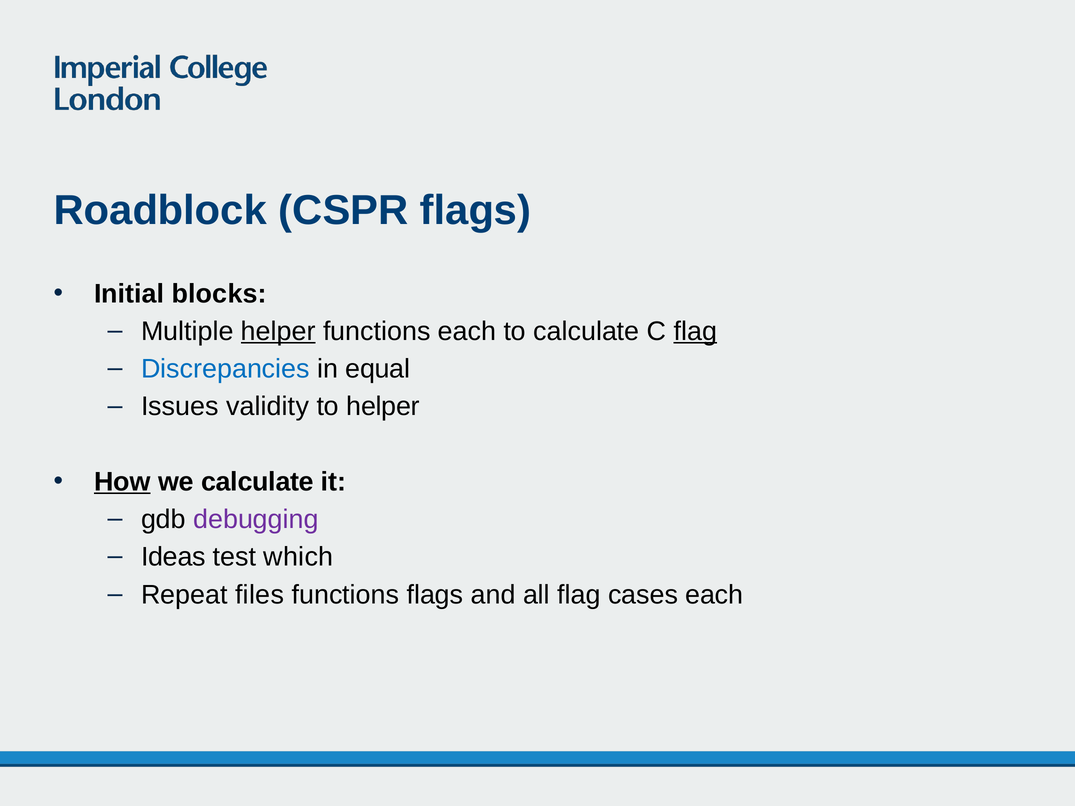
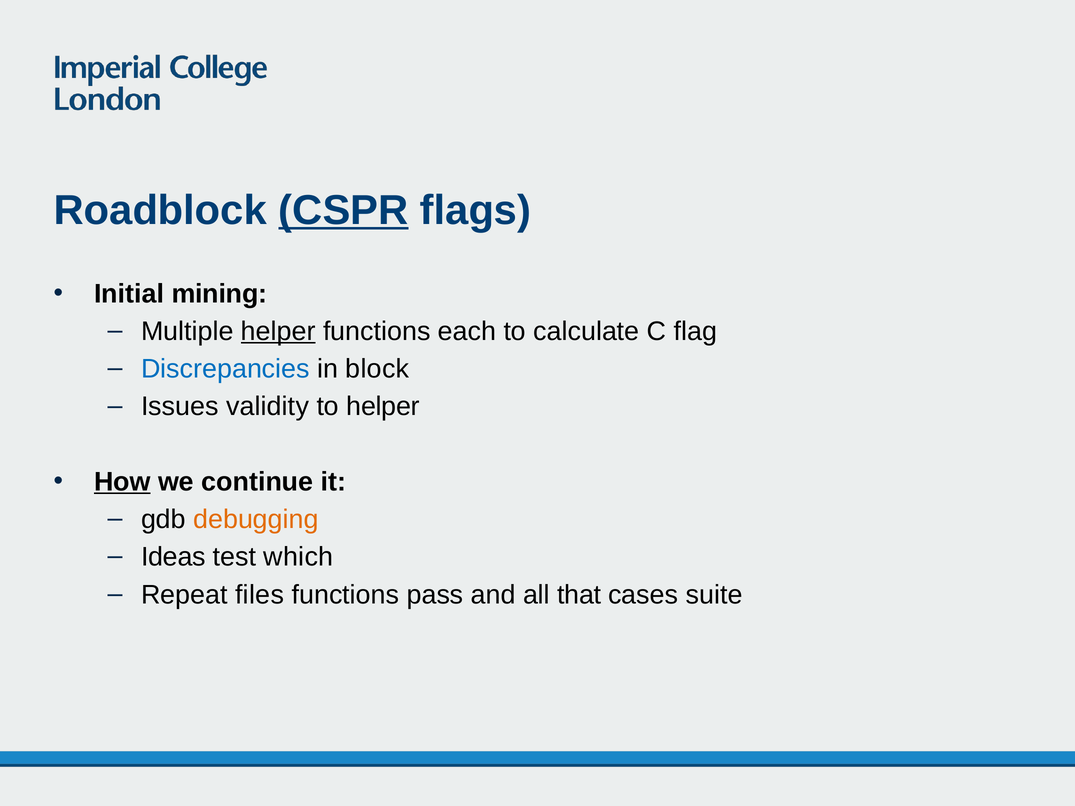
CSPR underline: none -> present (343, 210)
blocks: blocks -> mining (219, 294)
flag underline: present -> none (695, 331)
equal: equal -> block (377, 369)
we calculate: calculate -> continue (257, 482)
debugging colour: purple -> orange (256, 520)
functions flags: flags -> pass (435, 595)
all flag: flag -> that (579, 595)
cases each: each -> suite (714, 595)
